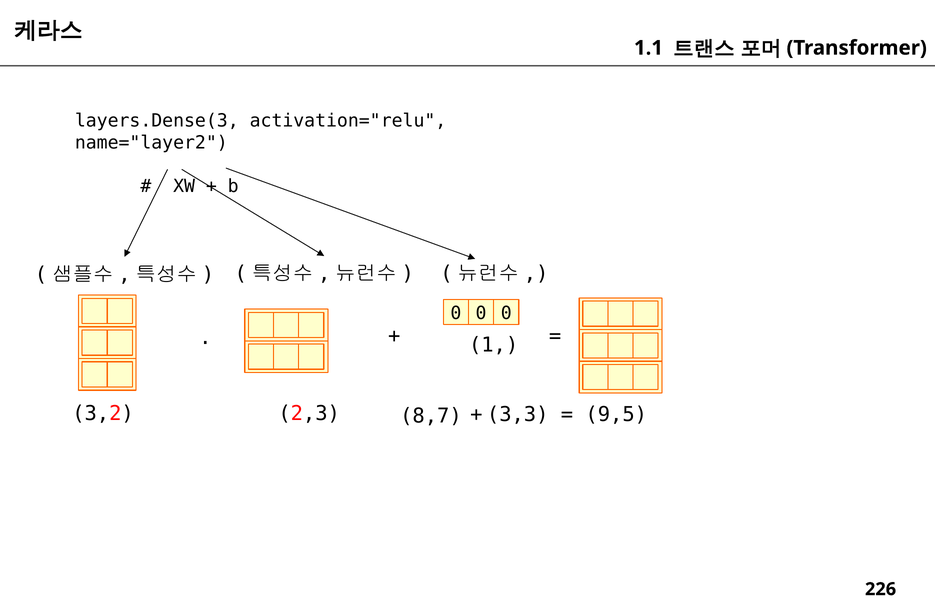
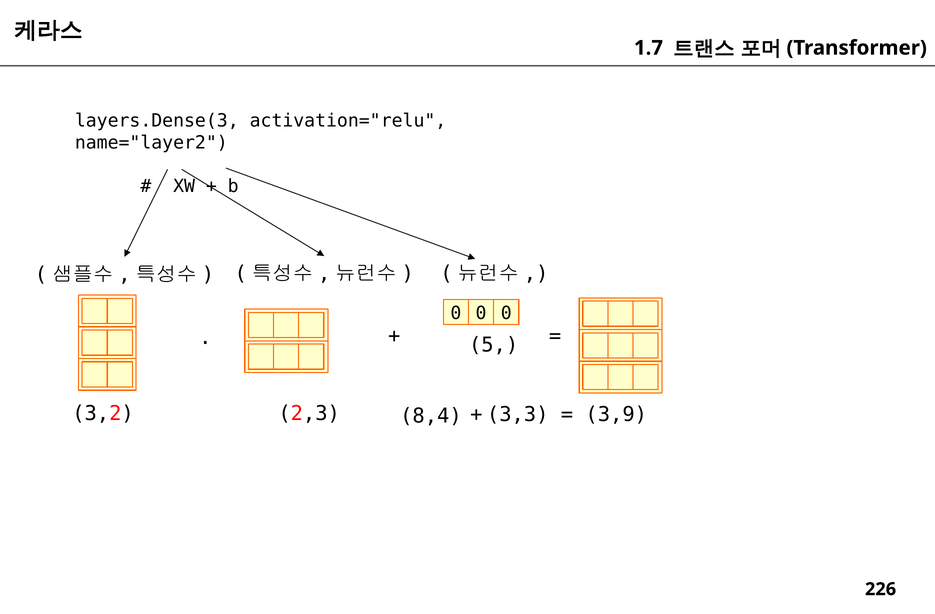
1.1: 1.1 -> 1.7 (649, 48)
1: 1 -> 5 (494, 345)
9,5: 9,5 -> 3,9 (616, 414)
8,7: 8,7 -> 8,4 (431, 416)
